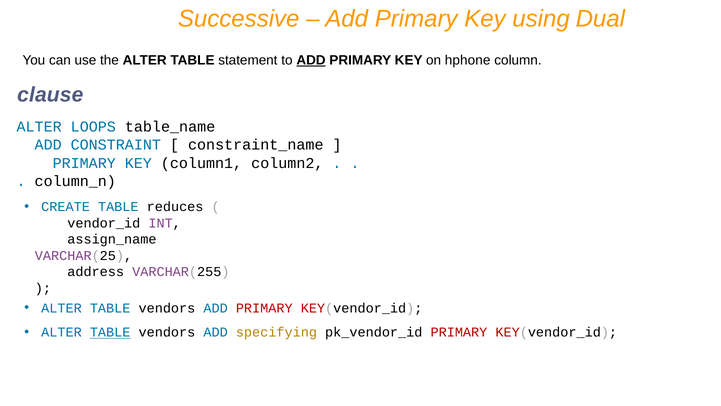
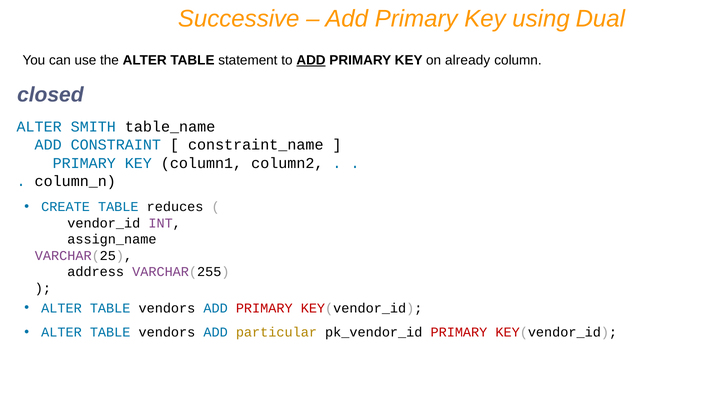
hphone: hphone -> already (468, 60)
clause: clause -> closed (50, 95)
LOOPS: LOOPS -> SMITH (93, 127)
TABLE underline: present -> none (110, 332)
specifying: specifying -> particular (276, 332)
